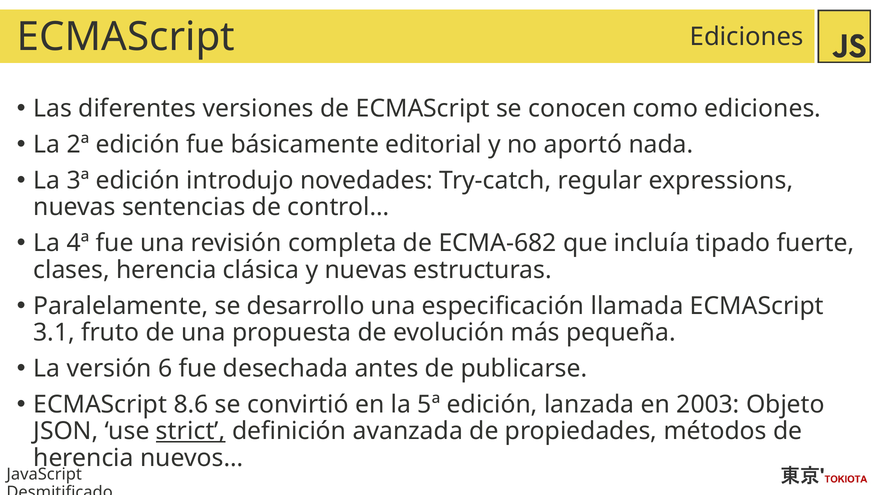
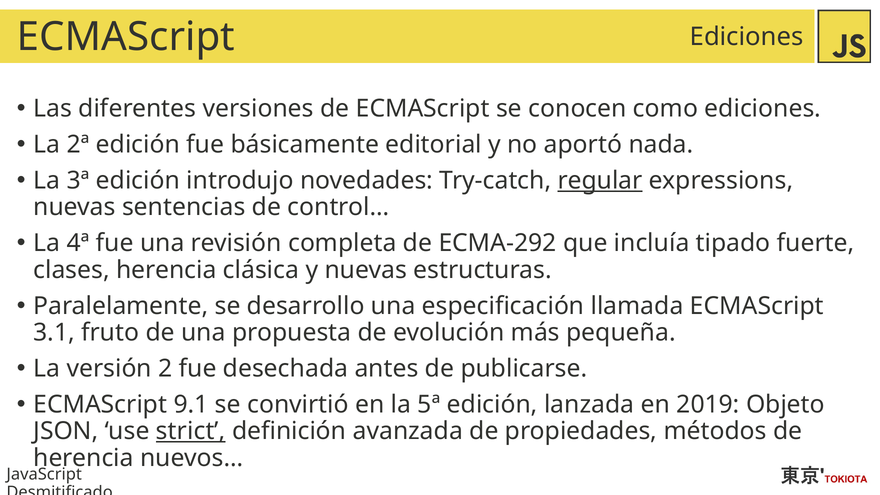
regular underline: none -> present (600, 180)
ECMA-682: ECMA-682 -> ECMA-292 (498, 243)
6: 6 -> 2 (165, 369)
8.6: 8.6 -> 9.1 (191, 405)
2003: 2003 -> 2019 (708, 405)
